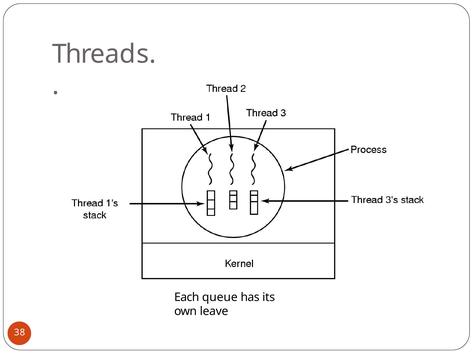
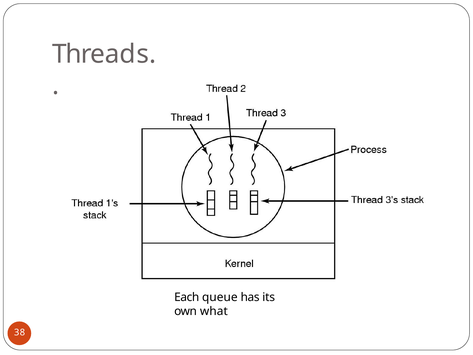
leave: leave -> what (214, 311)
